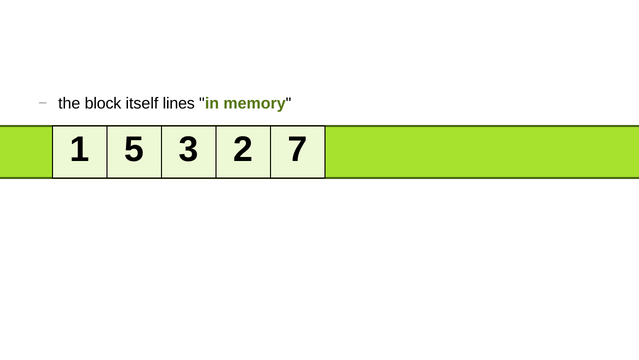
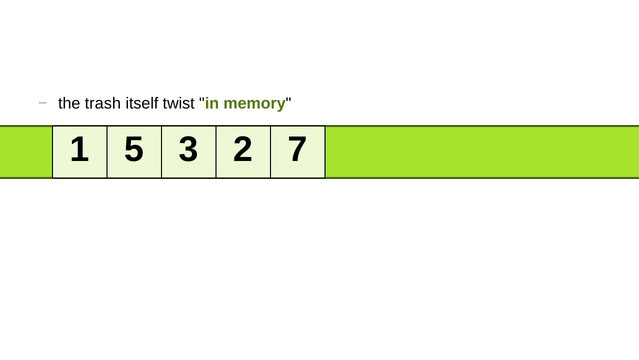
block: block -> trash (103, 104)
lines: lines -> twist (179, 104)
